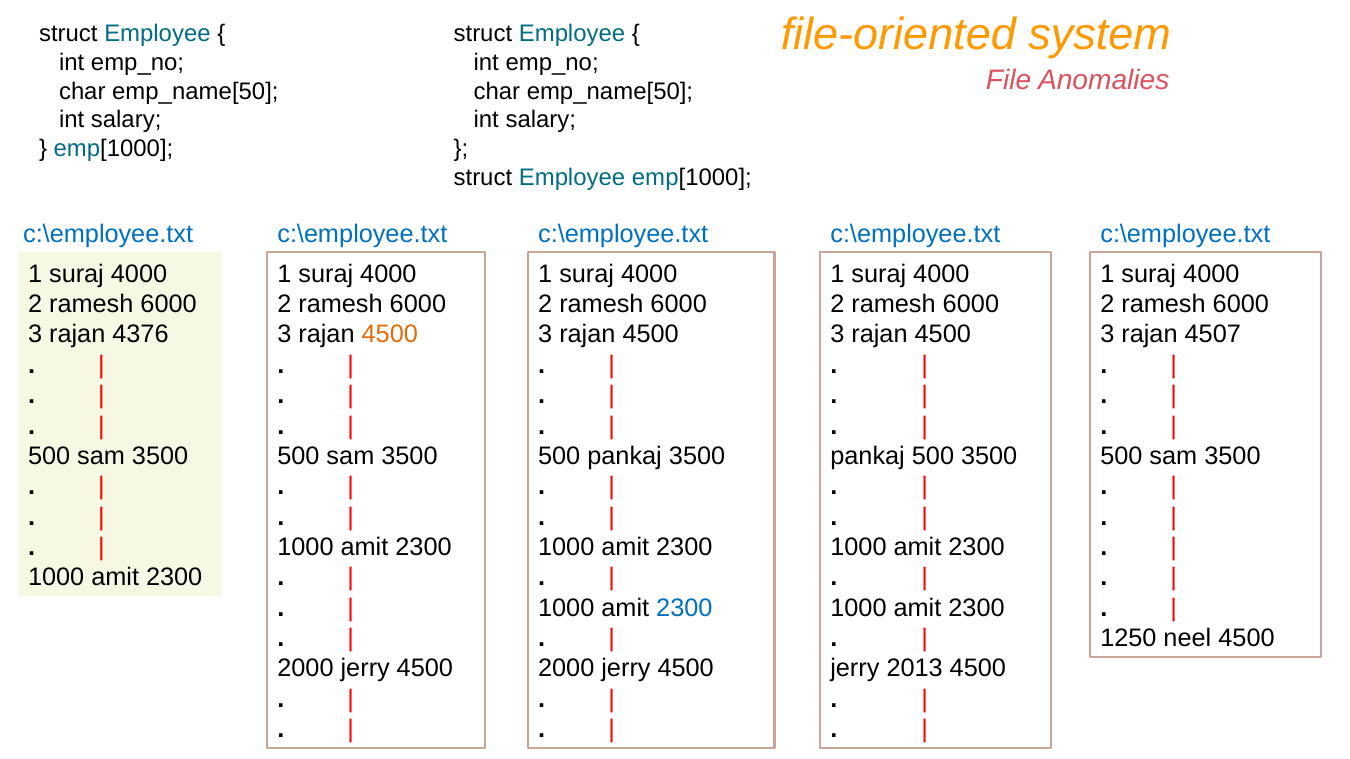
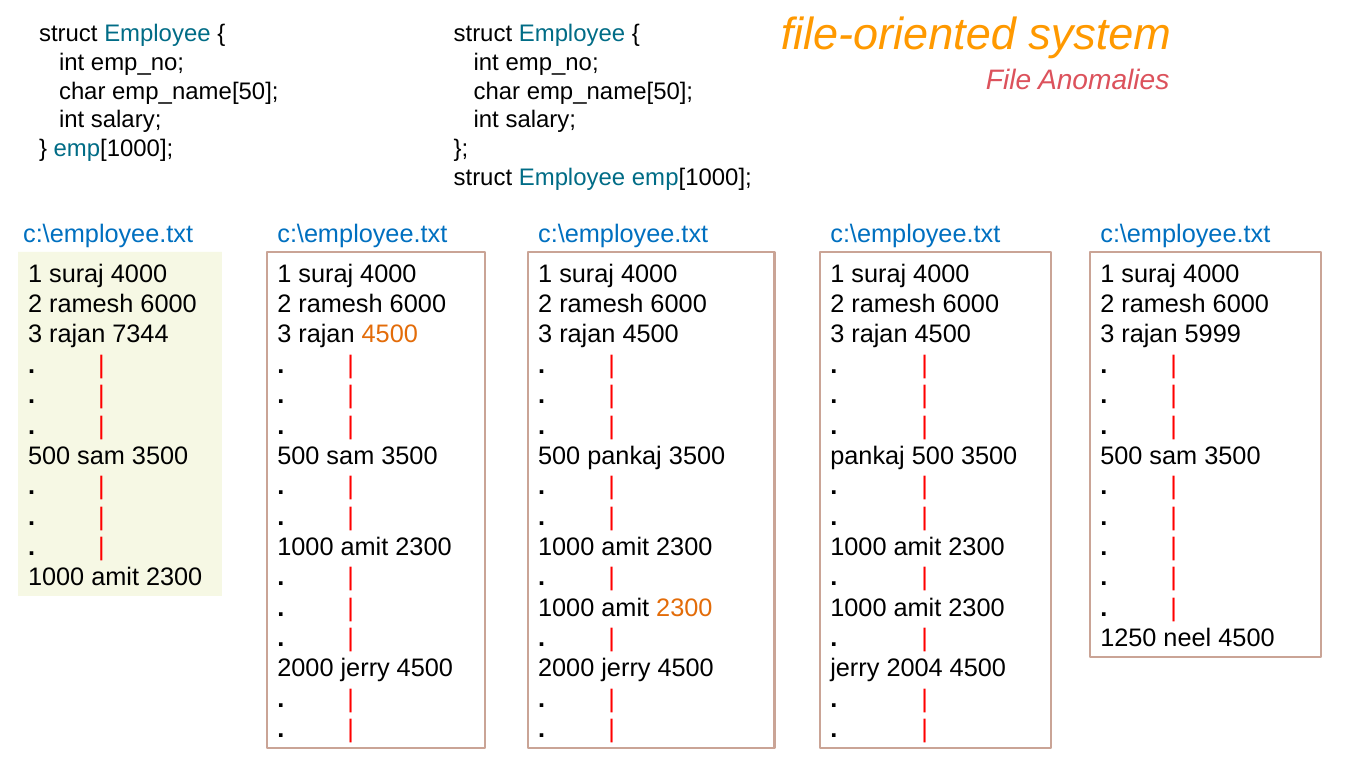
4376: 4376 -> 7344 (140, 335)
4507: 4507 -> 5999 (1213, 335)
2300 colour: blue -> orange (684, 608)
2013: 2013 -> 2004 (915, 669)
